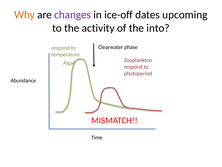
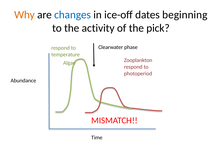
changes colour: purple -> blue (73, 15)
upcoming: upcoming -> beginning (185, 15)
into: into -> pick (158, 28)
